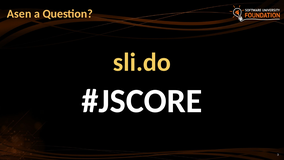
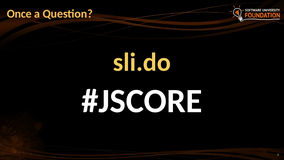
Asen: Asen -> Once (19, 14)
